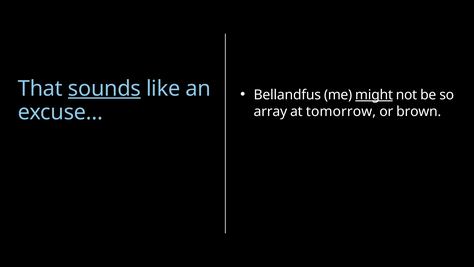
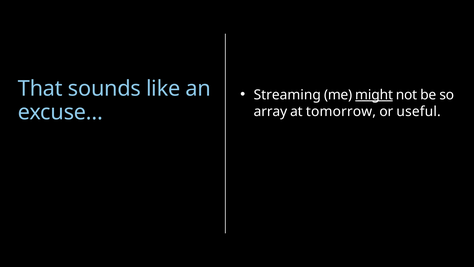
sounds underline: present -> none (104, 89)
Bellandfus: Bellandfus -> Streaming (287, 95)
brown: brown -> useful (419, 111)
